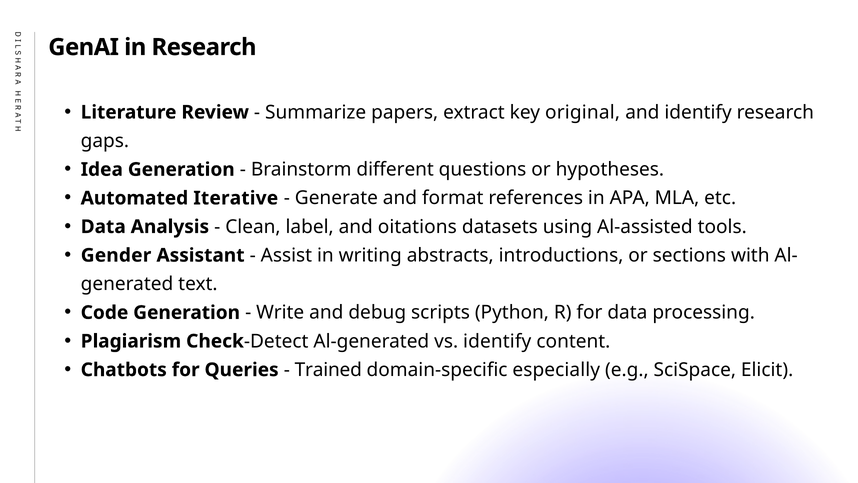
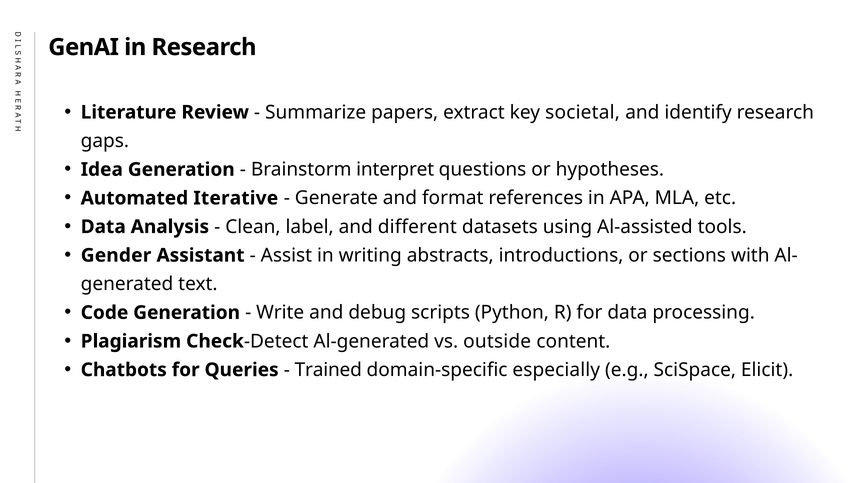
original: original -> societal (583, 112)
different: different -> interpret (395, 169)
oitations: oitations -> different (417, 227)
vs identify: identify -> outside (497, 341)
